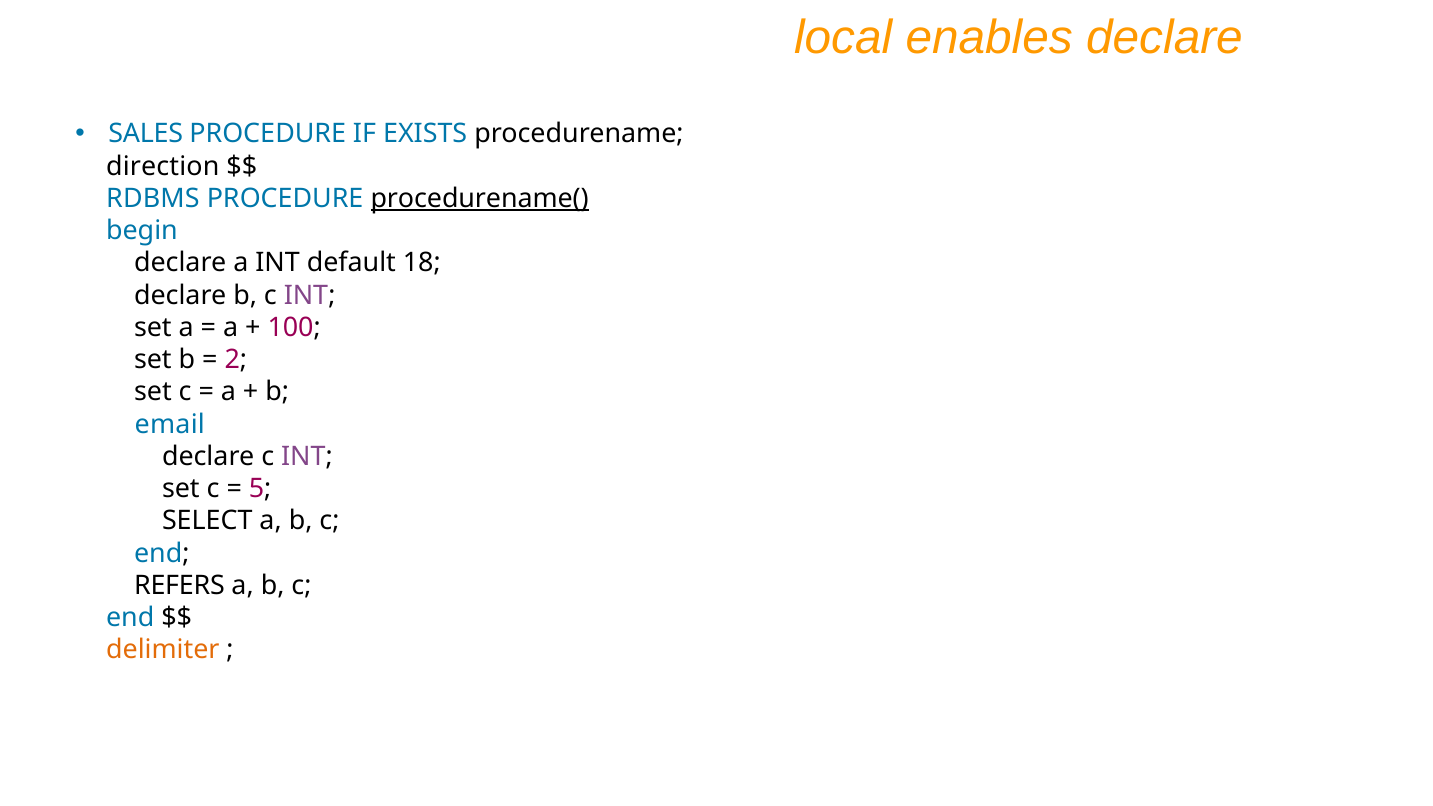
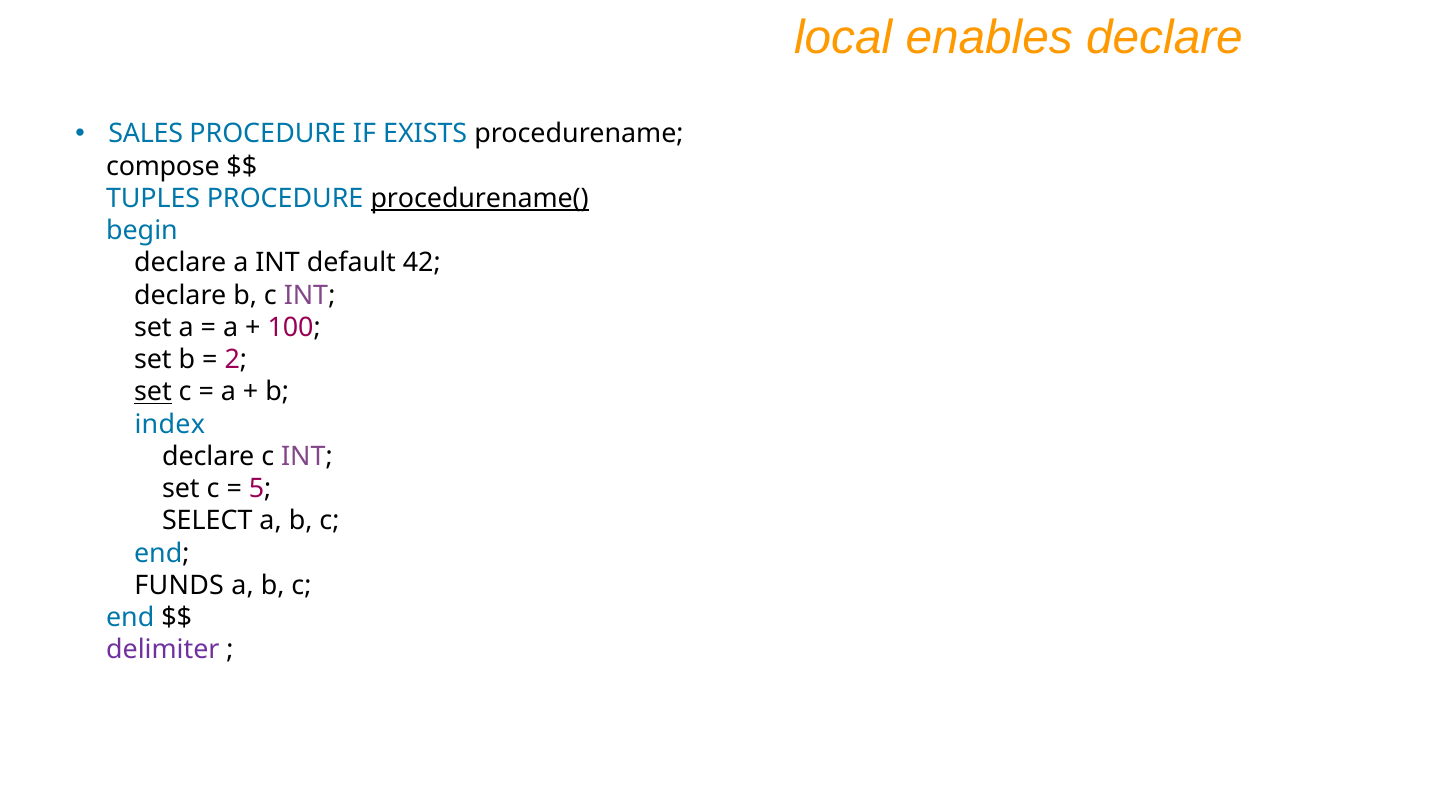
direction: direction -> compose (163, 166)
RDBMS: RDBMS -> TUPLES (153, 199)
18: 18 -> 42 (422, 263)
set underline: none -> present (153, 392)
email: email -> index (170, 424)
REFERS: REFERS -> FUNDS (179, 585)
delimiter colour: orange -> purple (163, 650)
